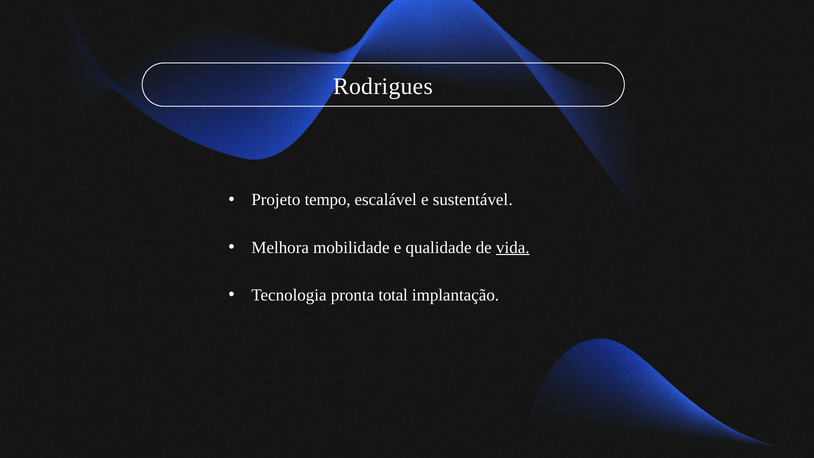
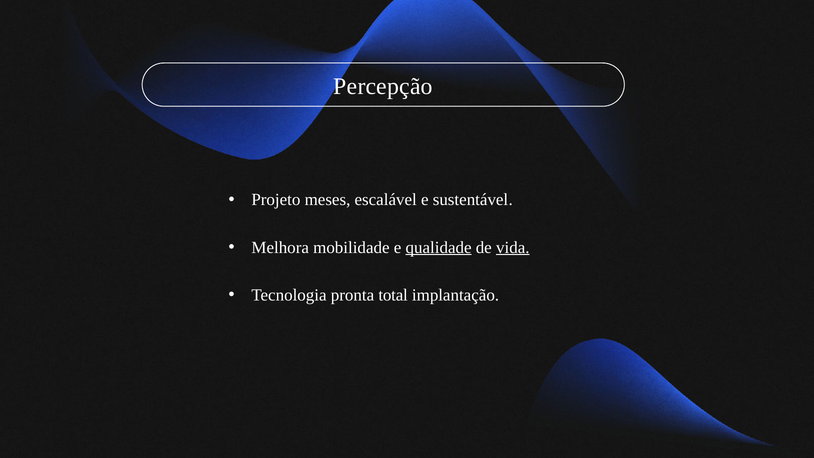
Rodrigues: Rodrigues -> Percepção (383, 86)
tempo: tempo -> meses (328, 200)
qualidade underline: none -> present (439, 247)
